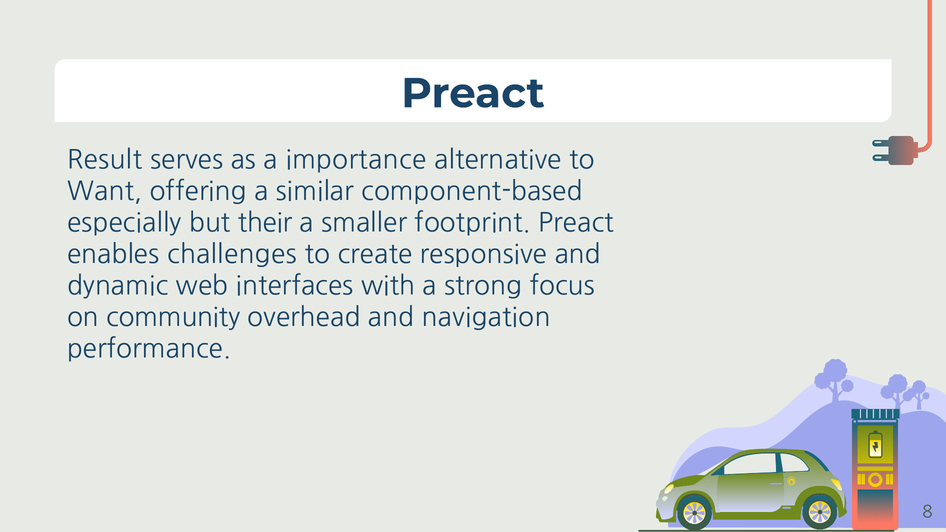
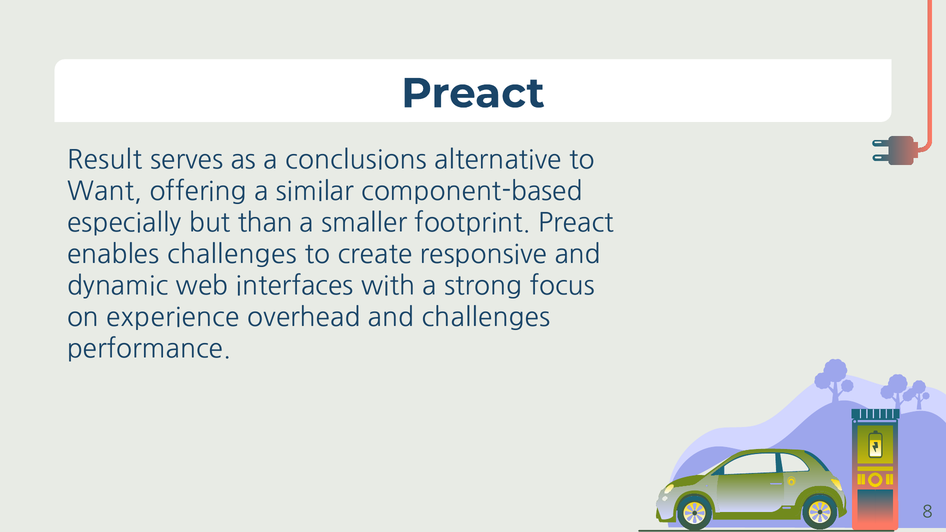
importance: importance -> conclusions (356, 160)
their: their -> than (265, 223)
community: community -> experience (173, 318)
and navigation: navigation -> challenges (486, 318)
